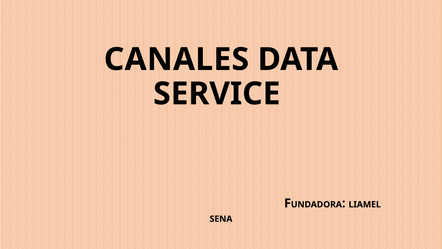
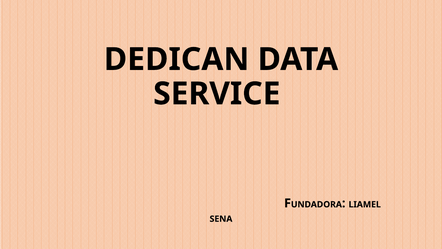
CANALES: CANALES -> DEDICAN (177, 59)
